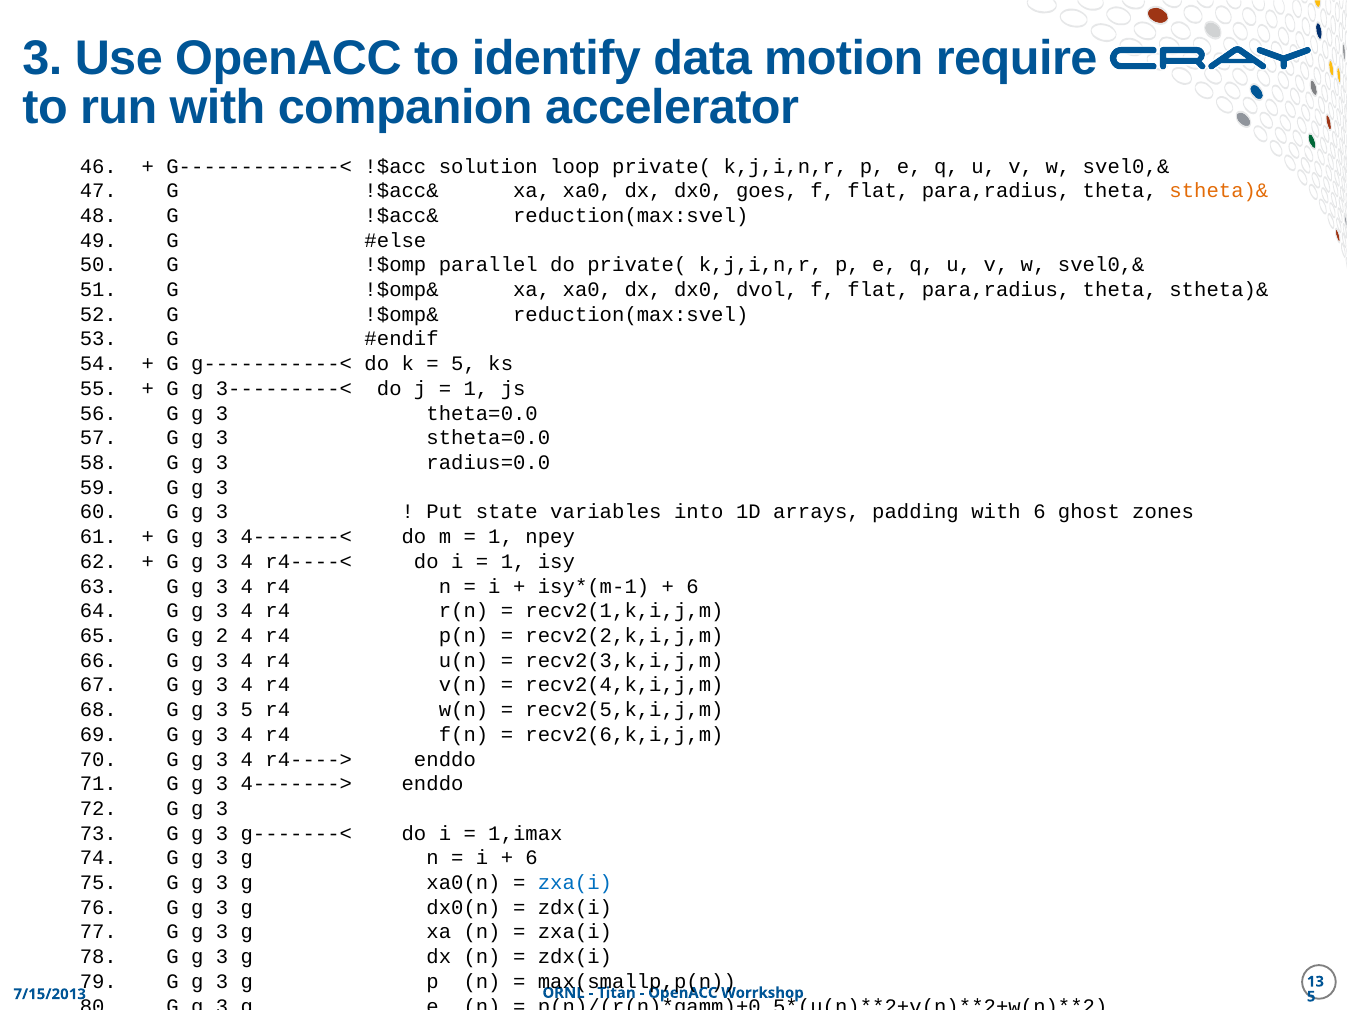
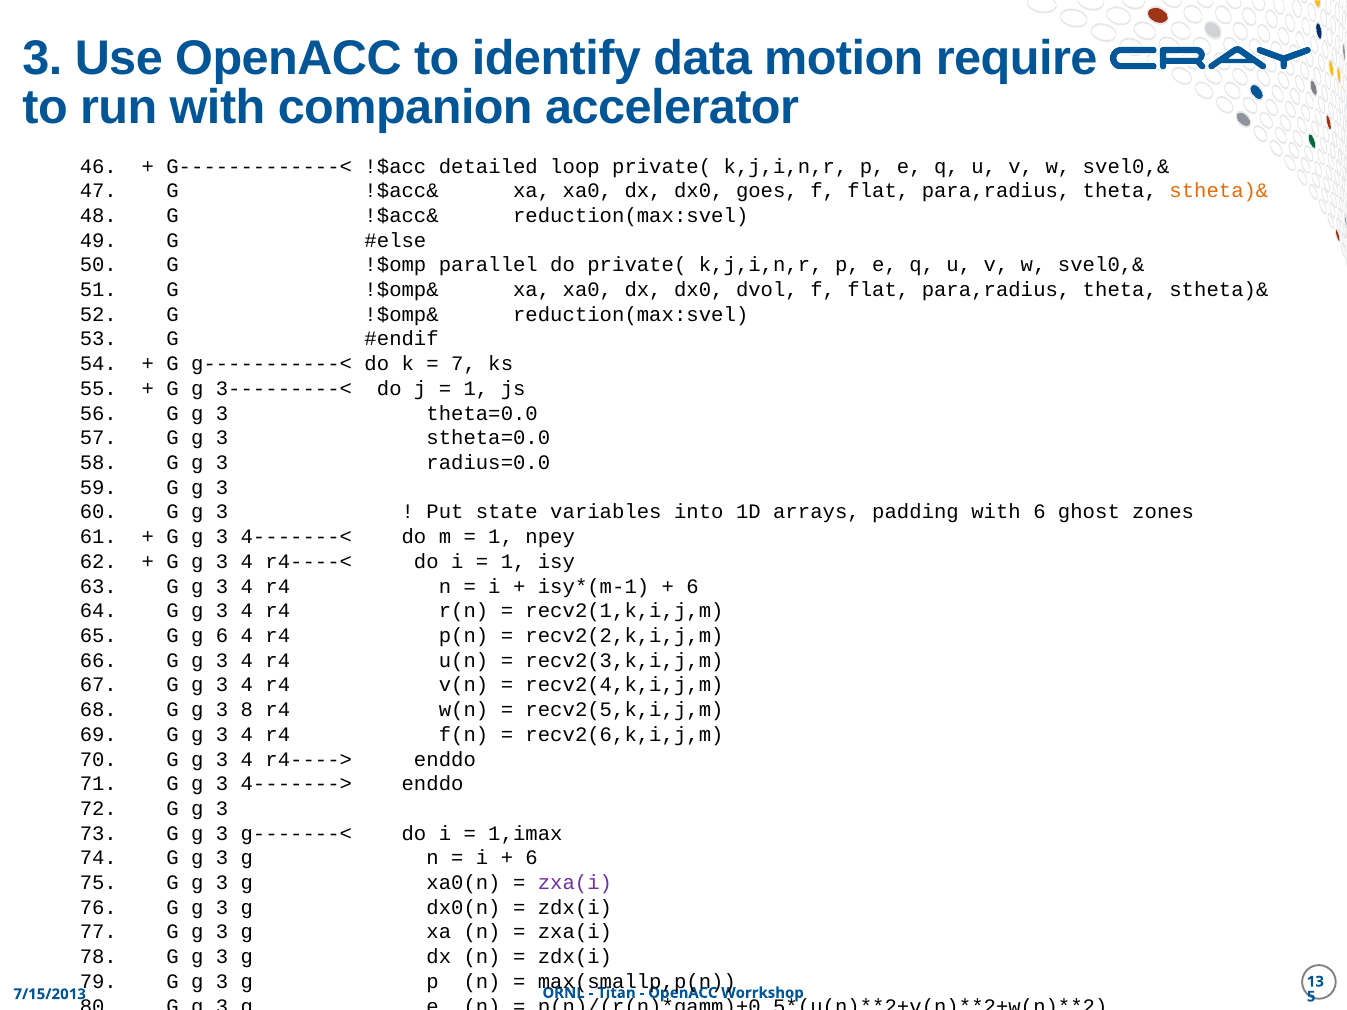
solution: solution -> detailed (488, 166)
5: 5 -> 7 (464, 364)
g 2: 2 -> 6 (222, 636)
3 5: 5 -> 8 (247, 710)
zxa(i colour: blue -> purple (575, 883)
